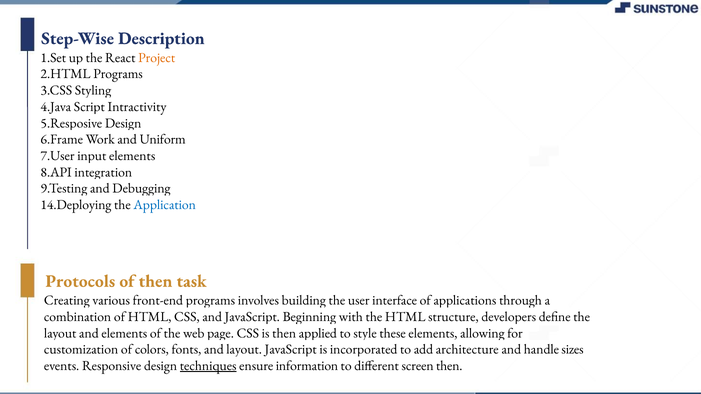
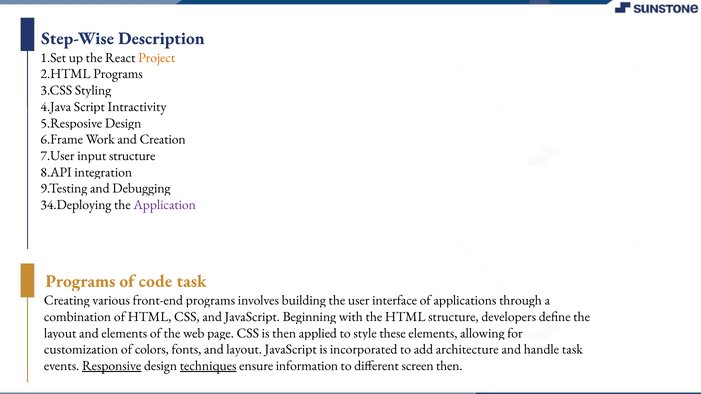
Uniform: Uniform -> Creation (163, 139)
elements: elements -> structure (132, 156)
14.Deploying: 14.Deploying -> 34.Deploying (76, 205)
Application colour: blue -> purple (165, 205)
Protocols: Protocols -> Programs (80, 281)
of then: then -> code (155, 281)
handle sizes: sizes -> task (572, 350)
Responsive underline: none -> present (112, 366)
